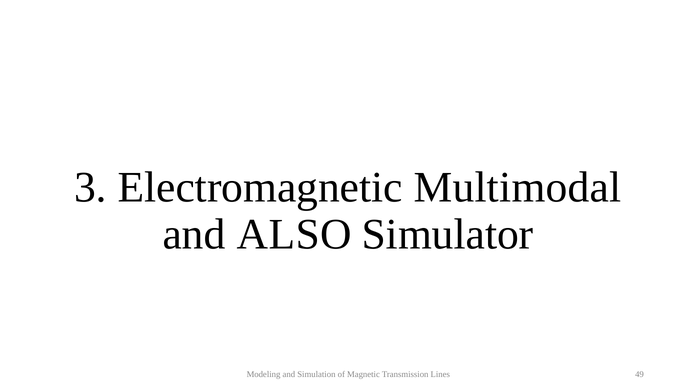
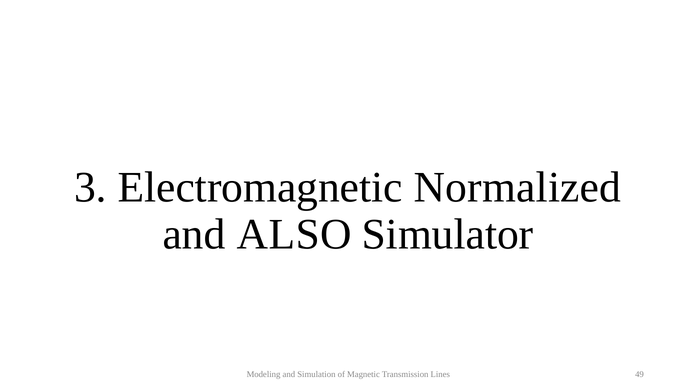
Multimodal: Multimodal -> Normalized (517, 187)
